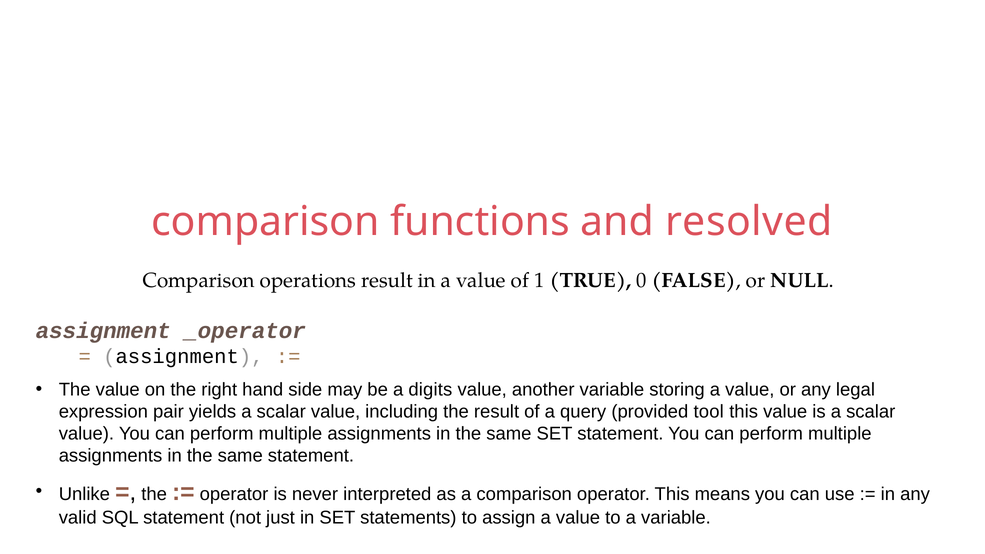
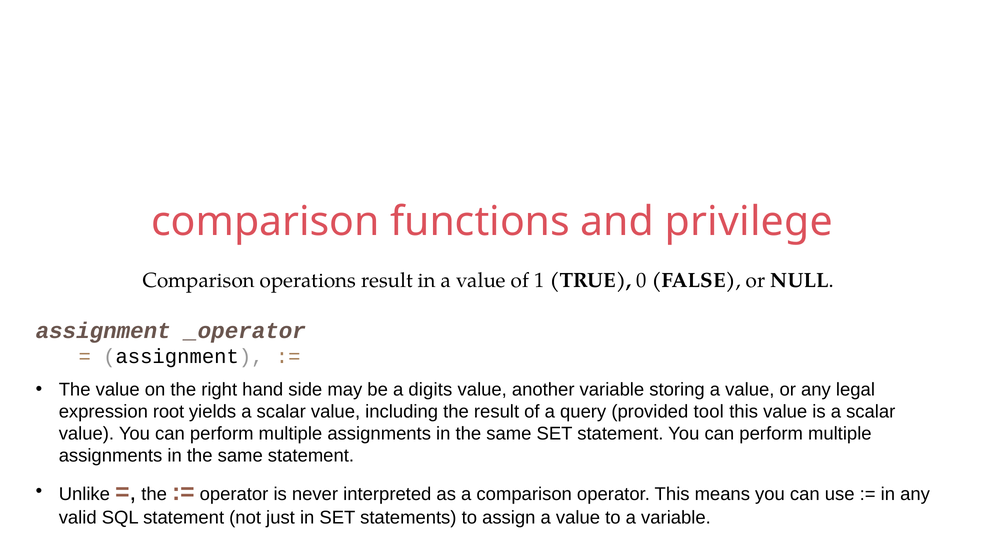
resolved: resolved -> privilege (749, 222)
pair: pair -> root (169, 412)
